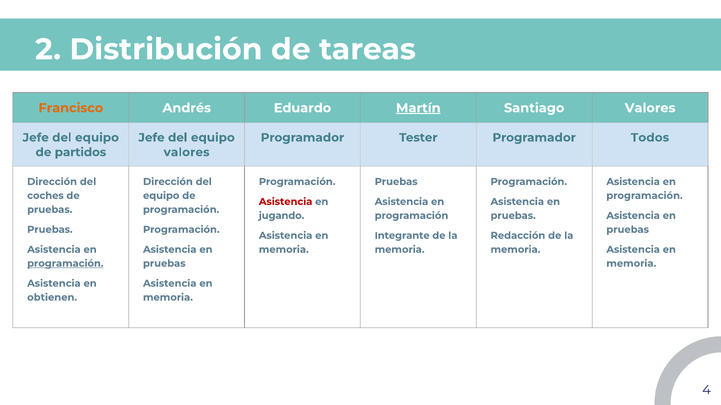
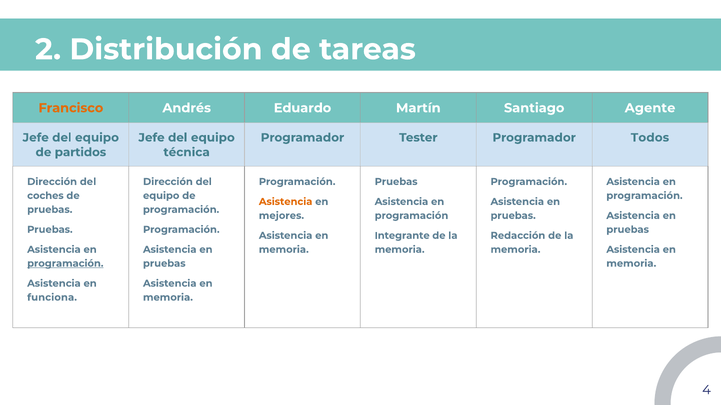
Martín underline: present -> none (418, 108)
Santiago Valores: Valores -> Agente (650, 108)
valores: valores -> técnica (187, 152)
Asistencia colour: red -> orange (286, 202)
jugando: jugando -> mejores (281, 216)
obtienen: obtienen -> funciona (52, 298)
